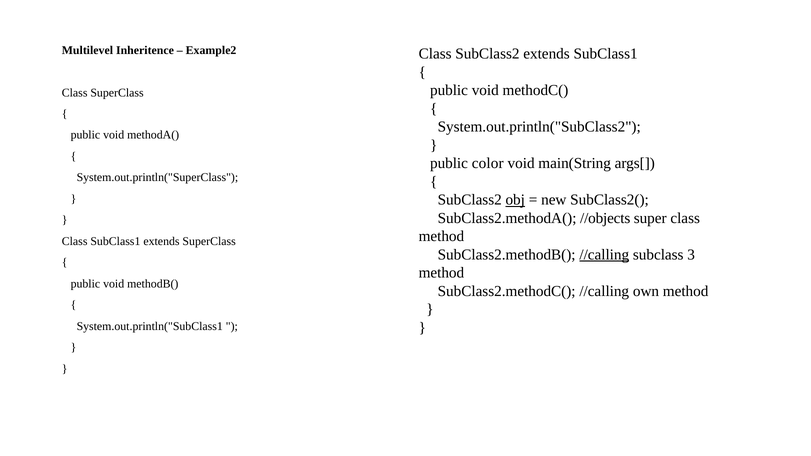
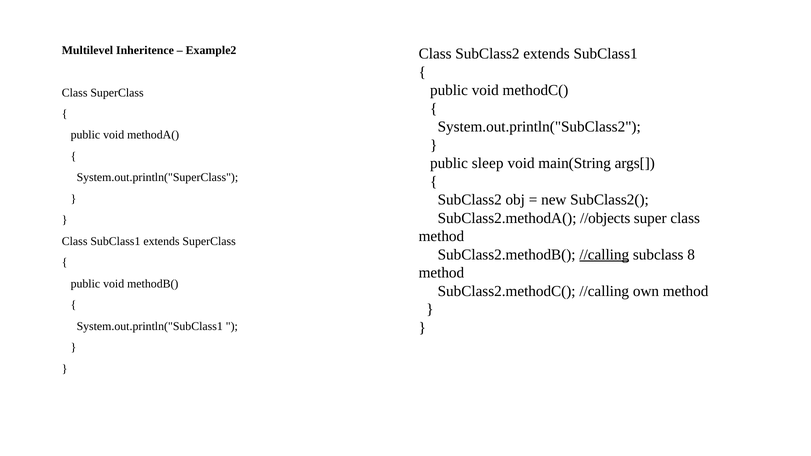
color: color -> sleep (488, 163)
obj underline: present -> none (515, 200)
3: 3 -> 8 (691, 255)
